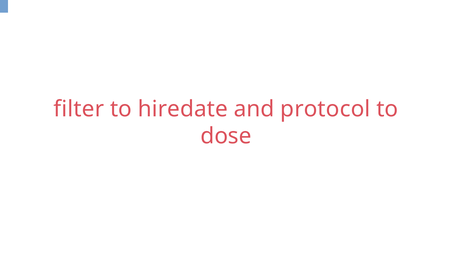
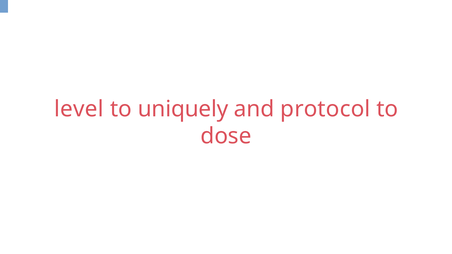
filter: filter -> level (79, 109)
hiredate: hiredate -> uniquely (183, 109)
